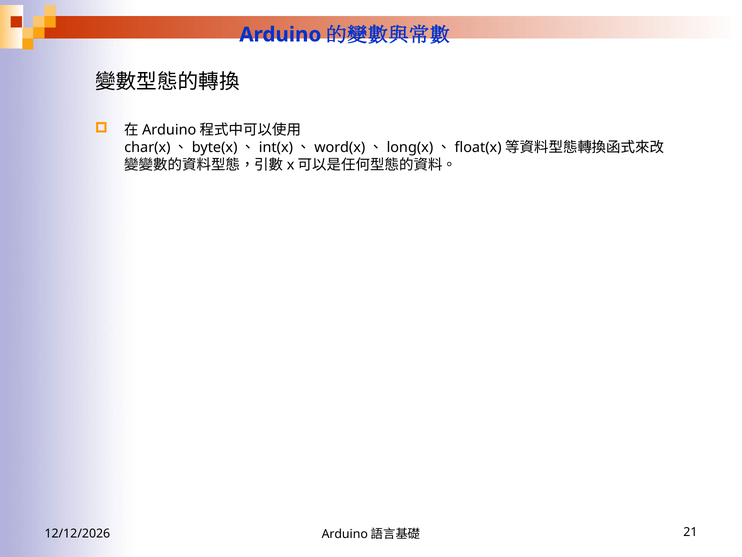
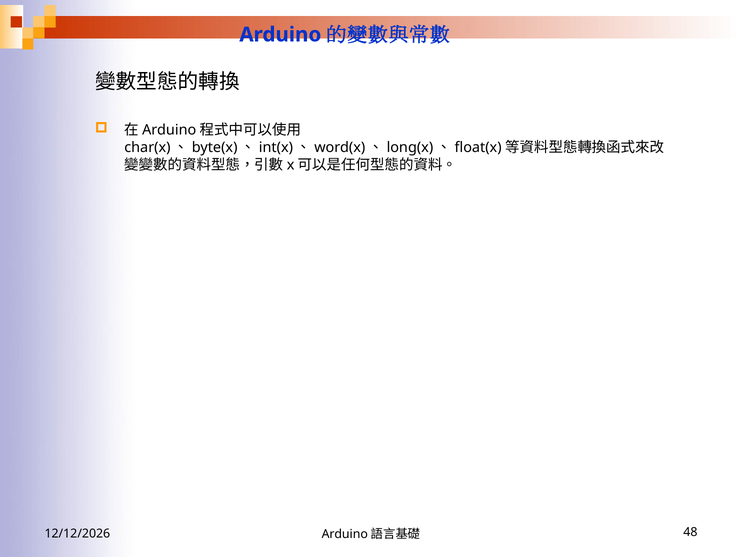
21: 21 -> 48 (690, 532)
